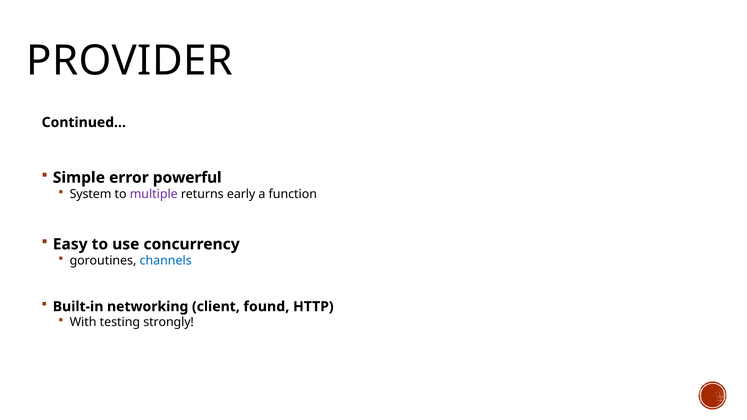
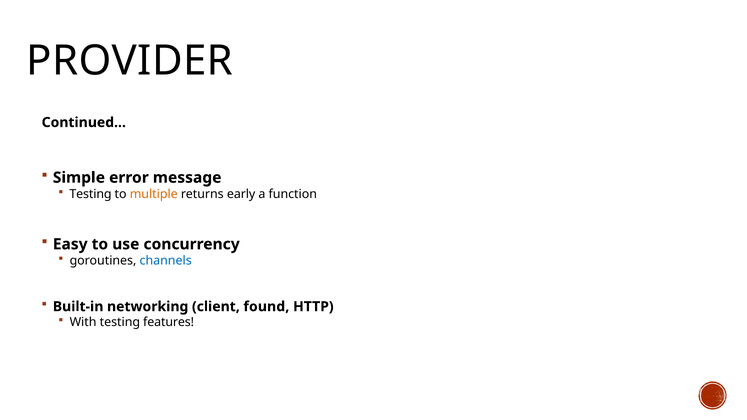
powerful: powerful -> message (187, 178)
System: System -> Testing (91, 194)
multiple colour: purple -> orange (154, 194)
strongly: strongly -> features (169, 322)
